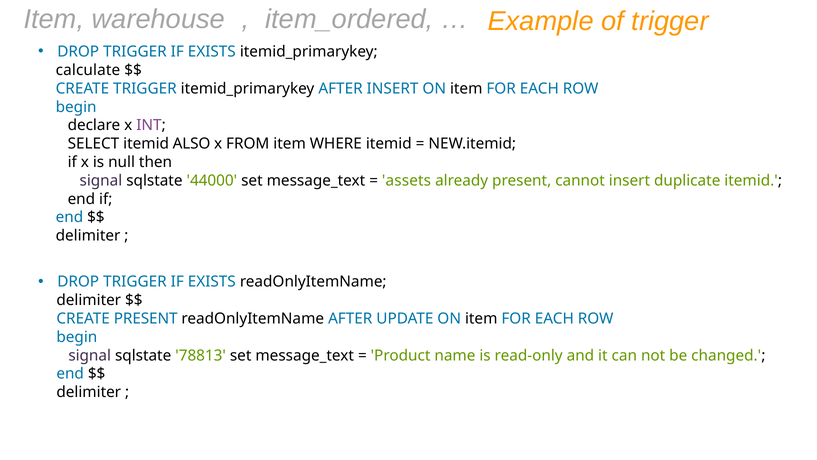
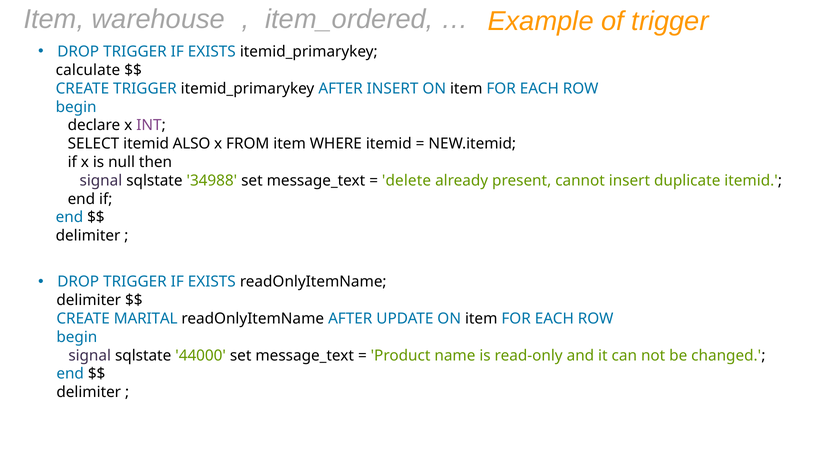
44000: 44000 -> 34988 (212, 180)
assets: assets -> delete (407, 180)
CREATE PRESENT: PRESENT -> MARITAL (146, 318)
78813: 78813 -> 44000 (201, 355)
